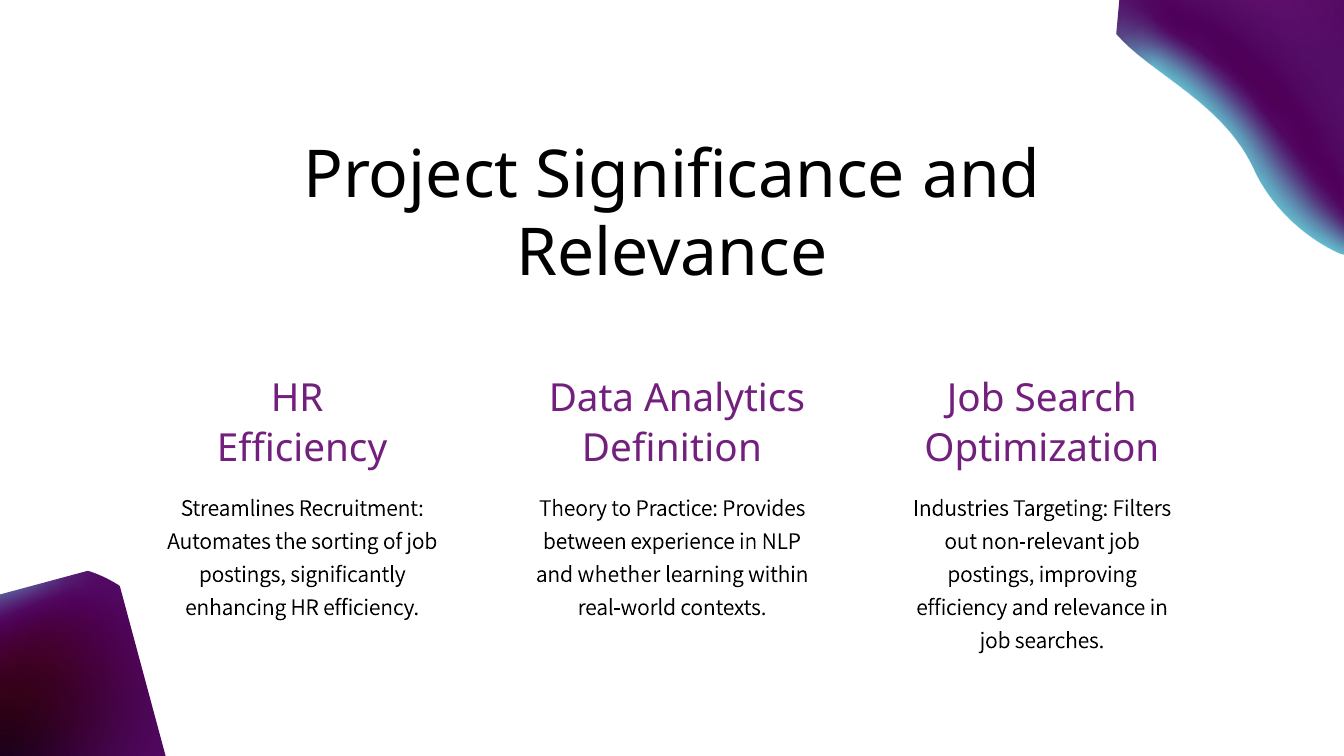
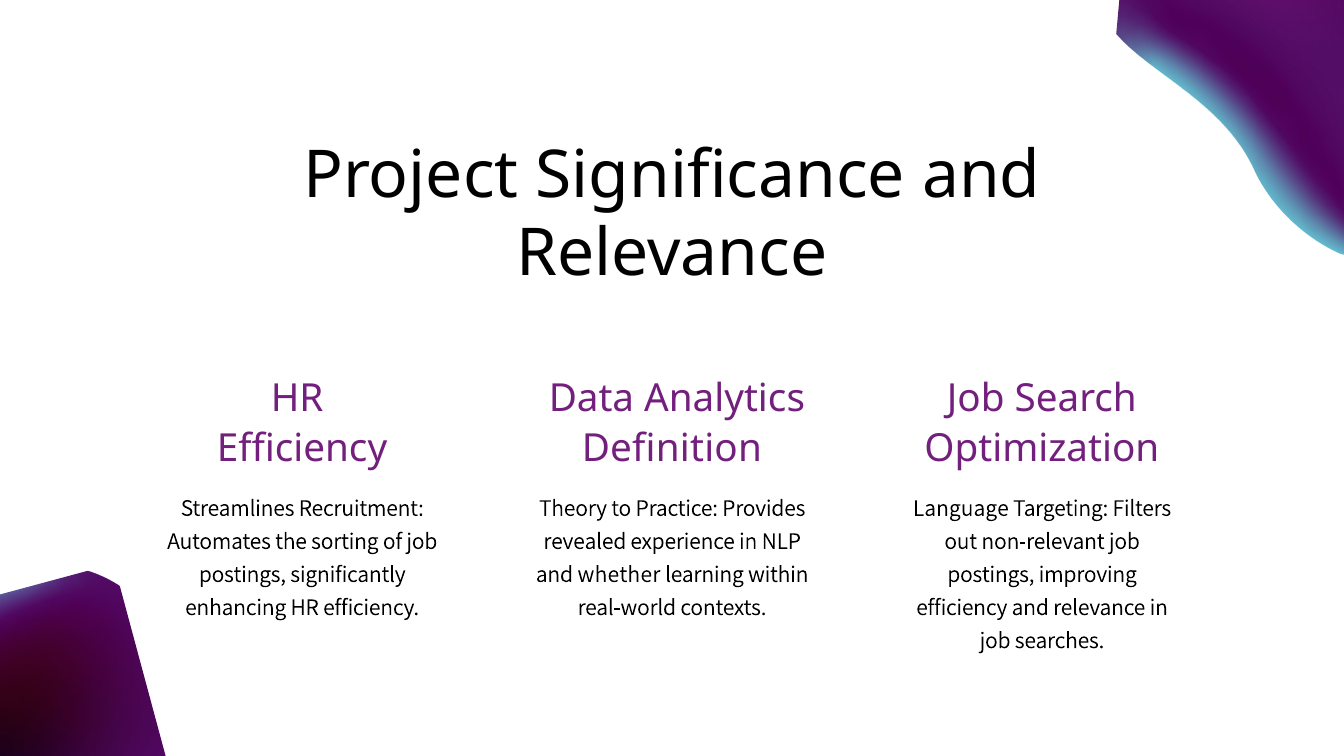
Industries: Industries -> Language (961, 508)
between: between -> revealed (585, 541)
